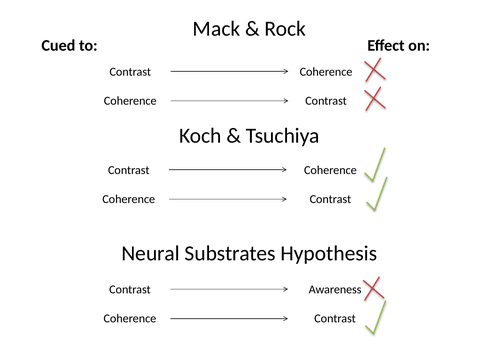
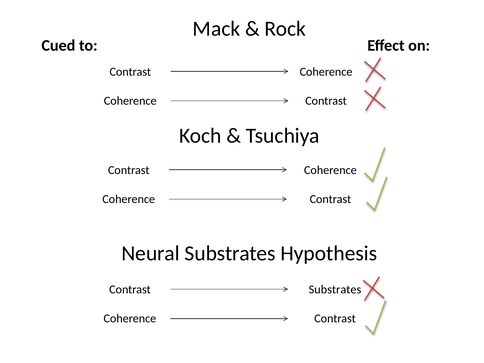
Awareness: Awareness -> Substrates (335, 290)
